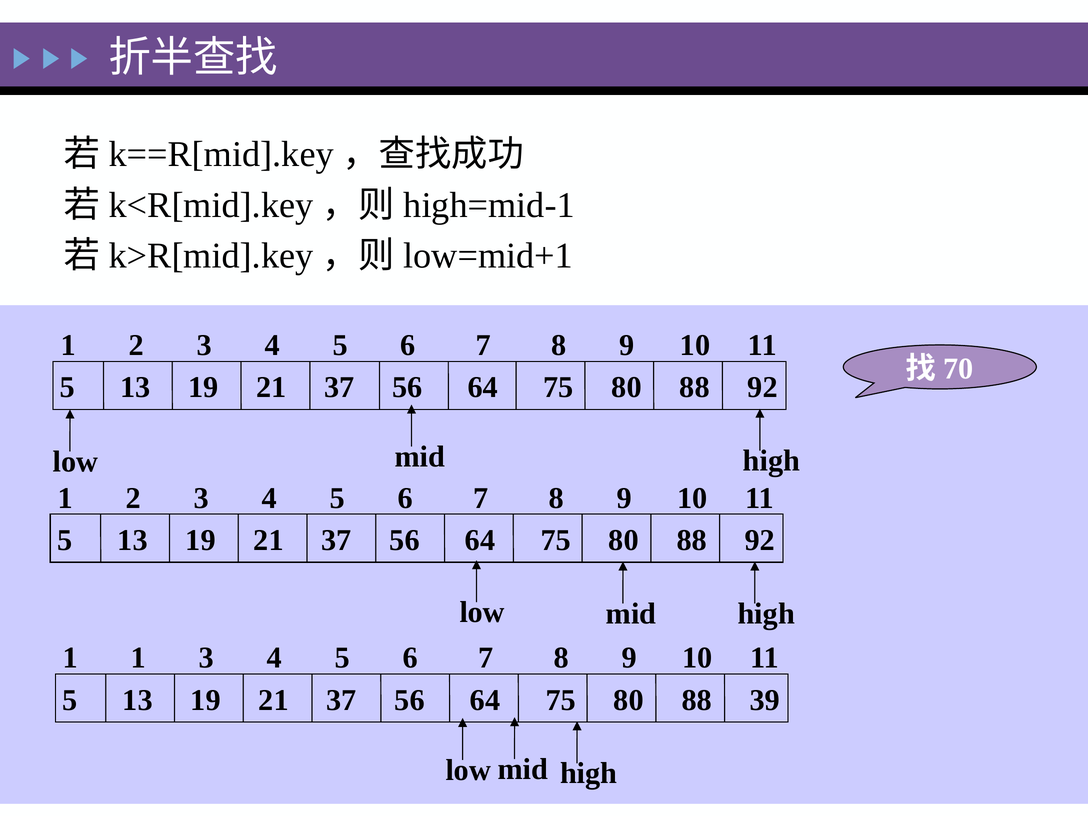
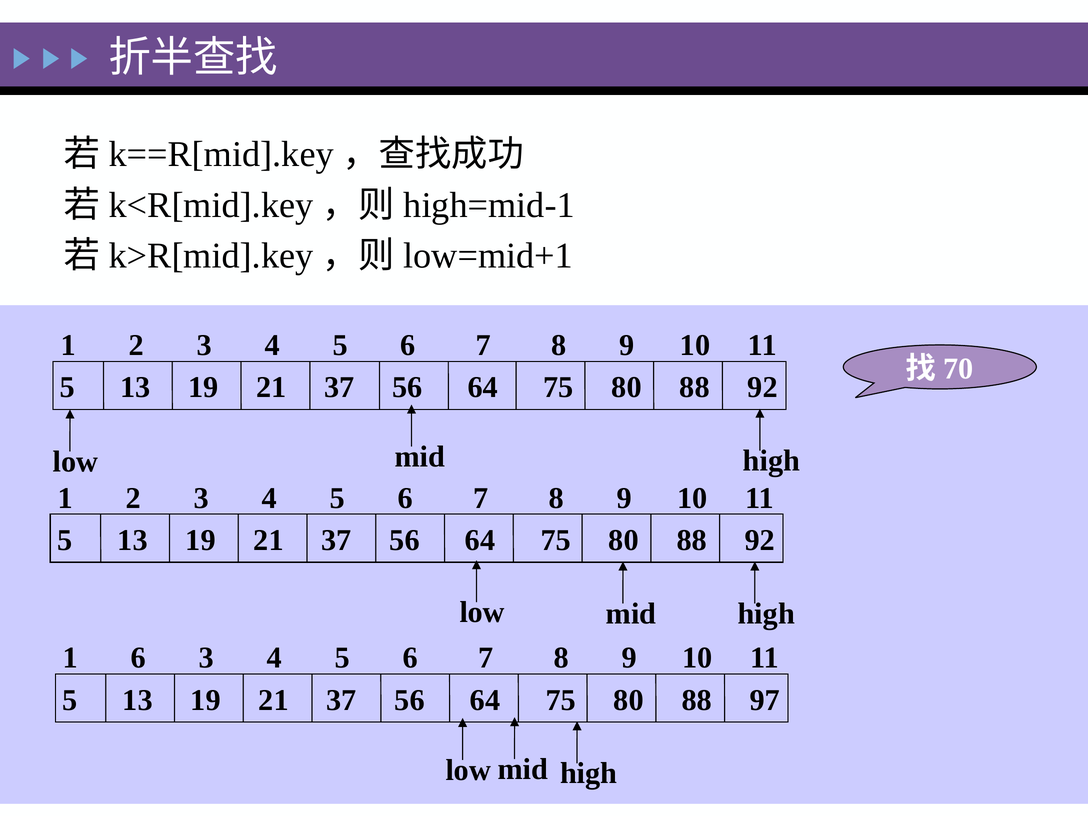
1 1: 1 -> 6 (138, 658)
39: 39 -> 97 (765, 700)
